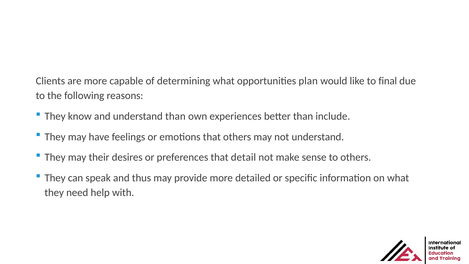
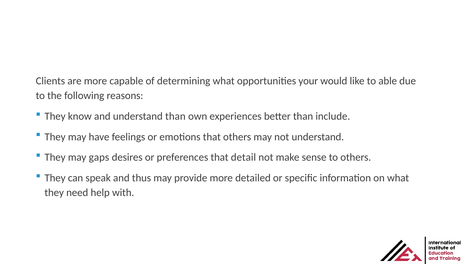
plan: plan -> your (308, 81)
final: final -> able (388, 81)
their: their -> gaps (99, 157)
